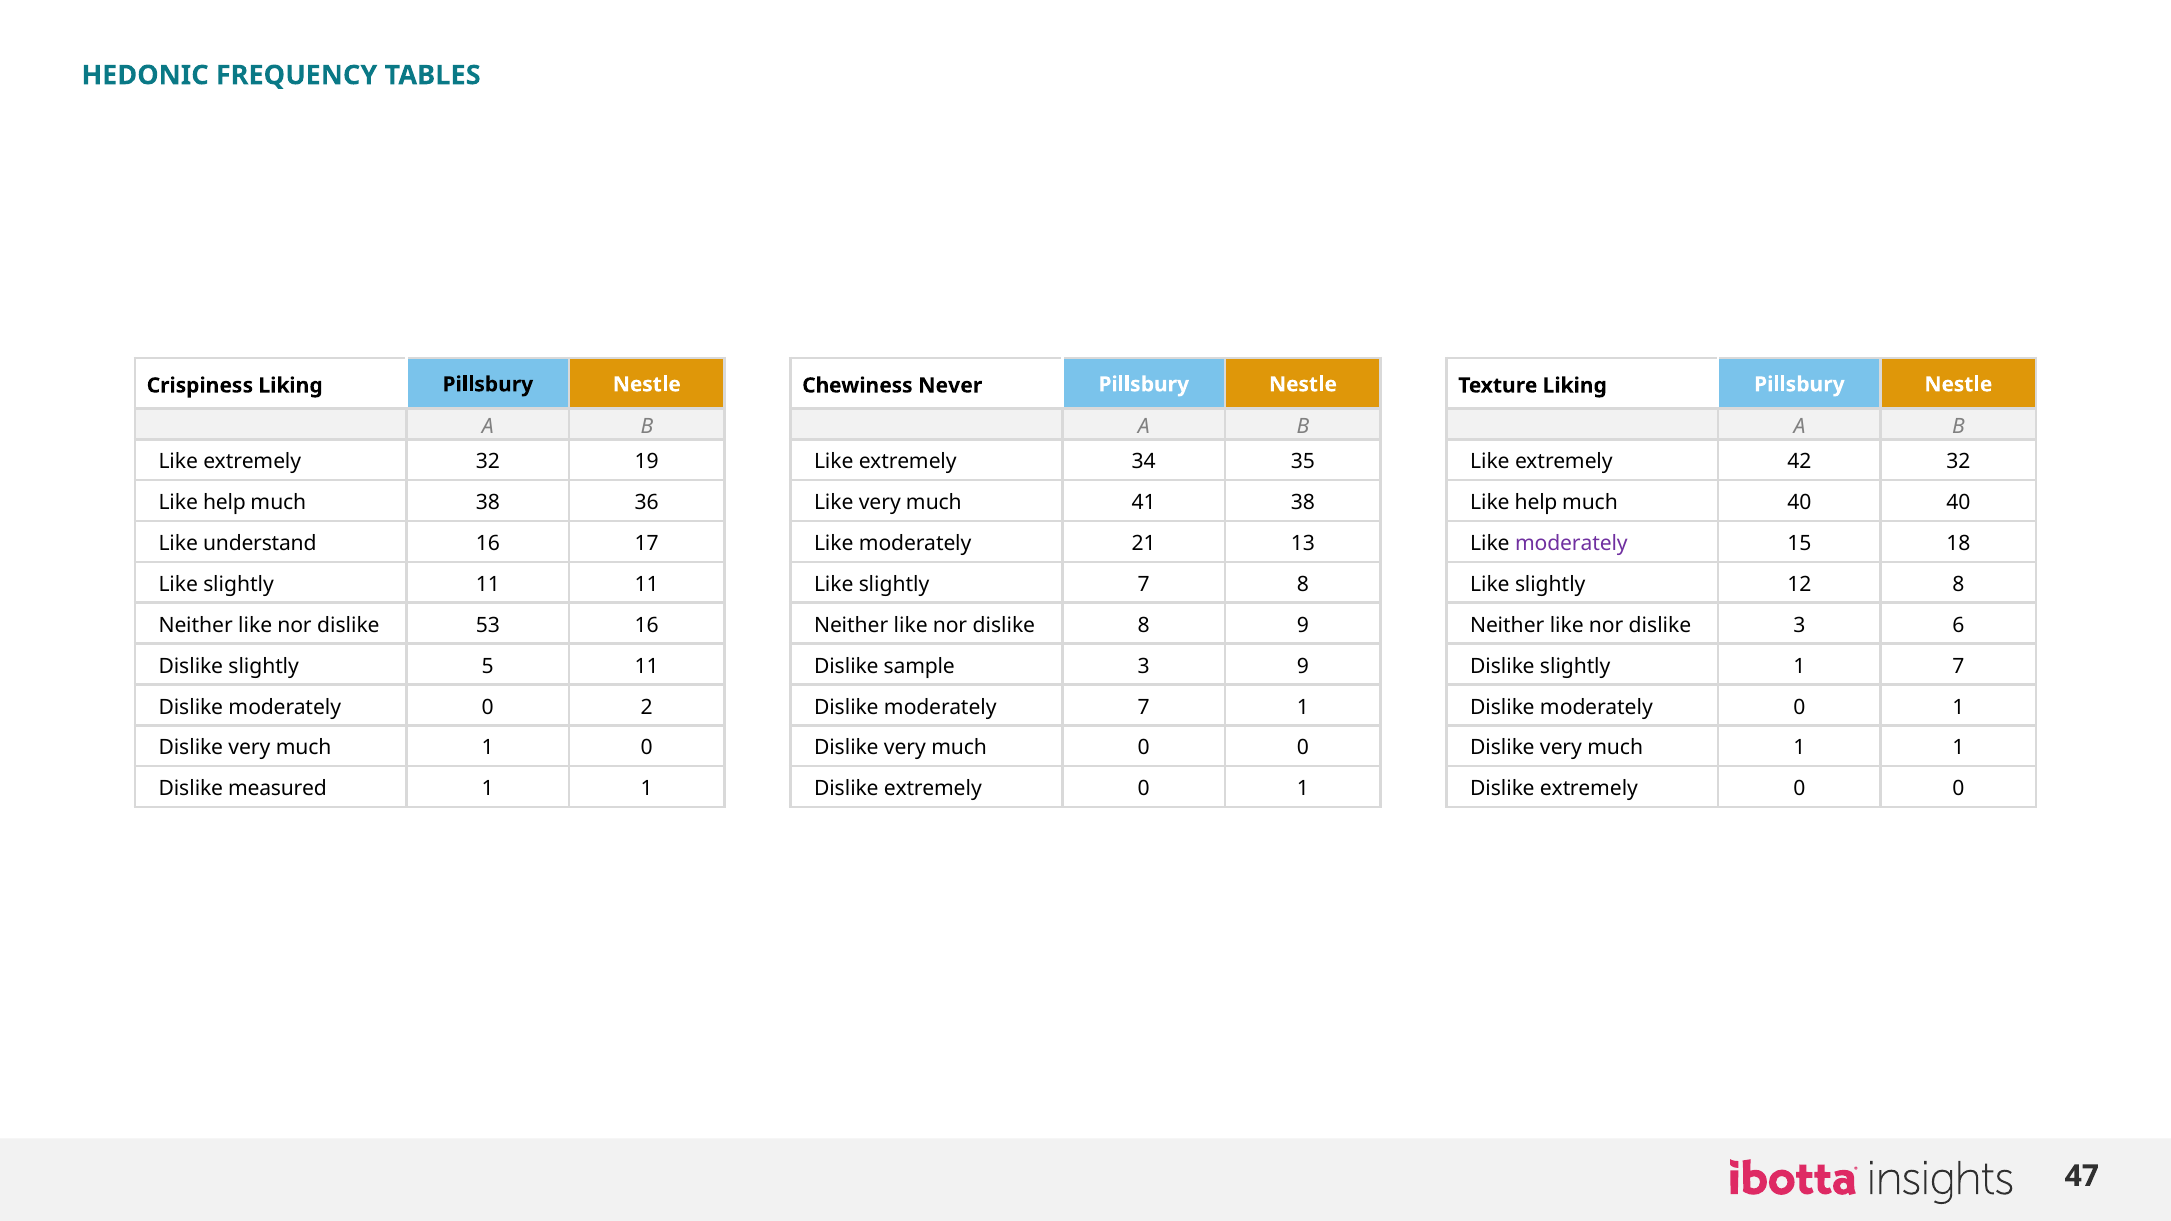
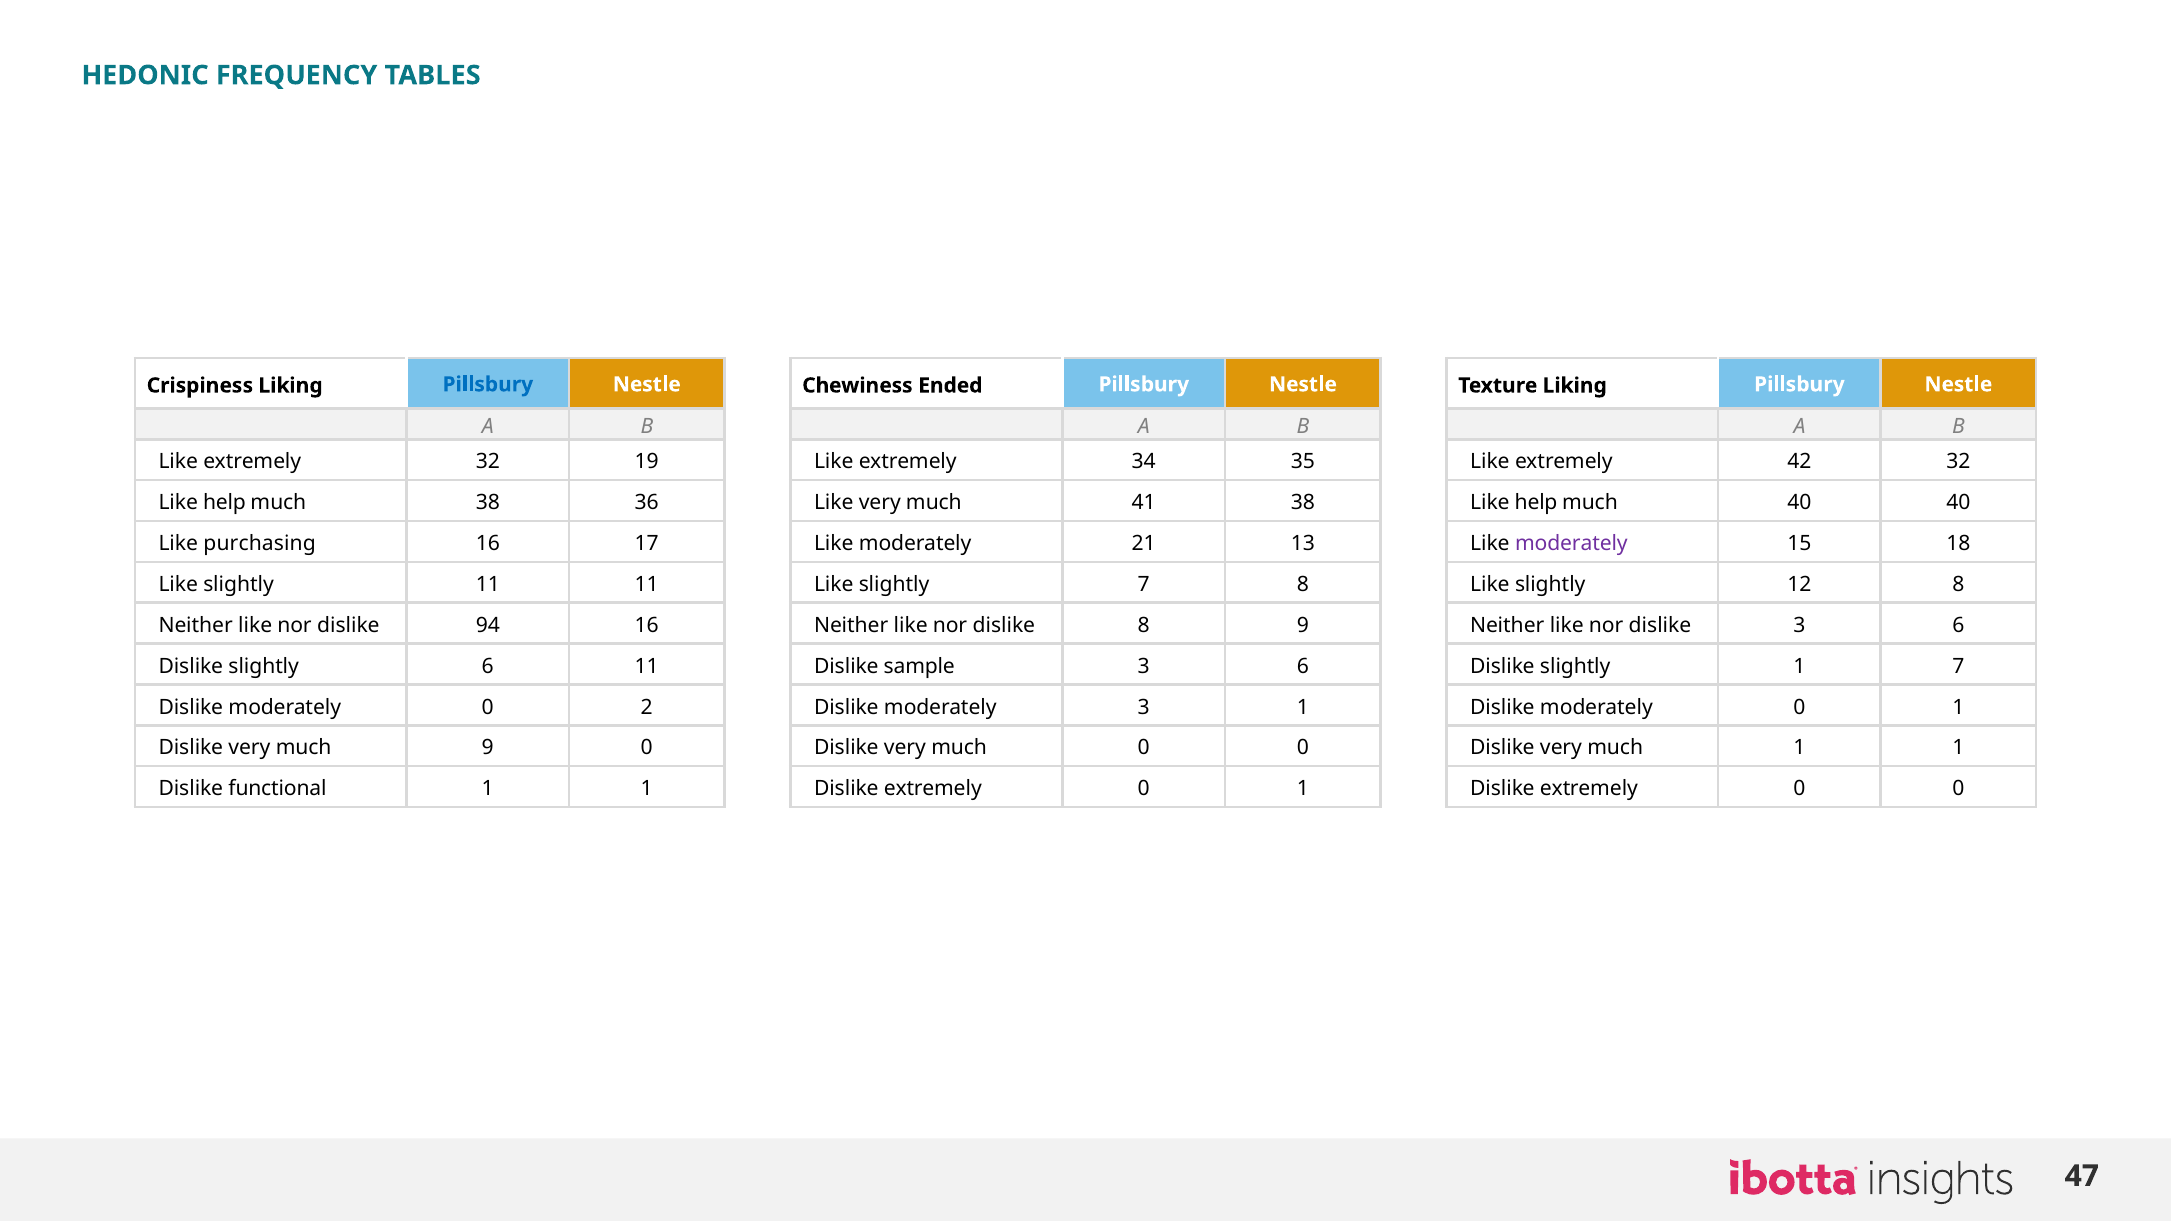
Pillsbury colour: black -> blue (488, 384)
Never: Never -> Ended (950, 386)
understand: understand -> purchasing (260, 544)
53: 53 -> 94 (488, 626)
slightly 5: 5 -> 6 (488, 666)
9: 9 -> 6 (1303, 666)
moderately 7: 7 -> 3 (1144, 707)
1: 1 -> 9 (488, 748)
measured: measured -> functional (277, 789)
